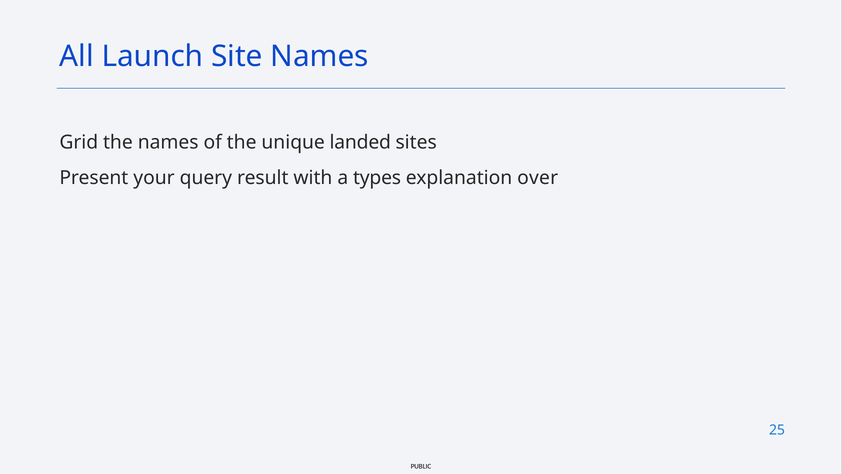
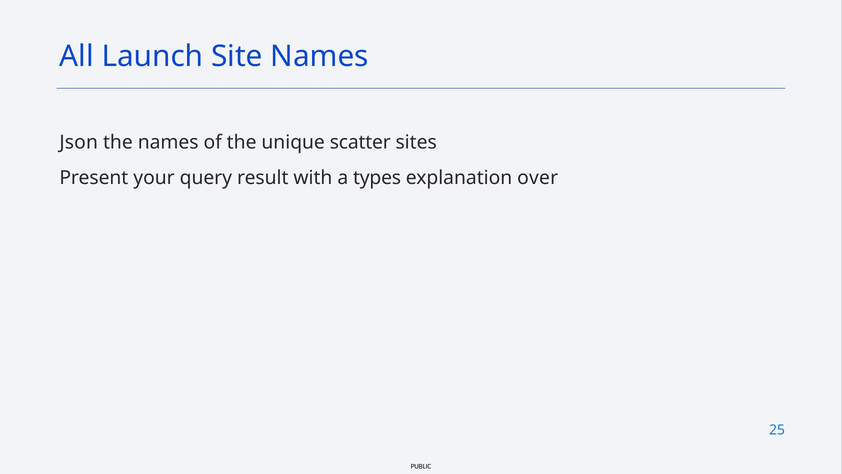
Grid: Grid -> Json (79, 142)
landed: landed -> scatter (360, 142)
